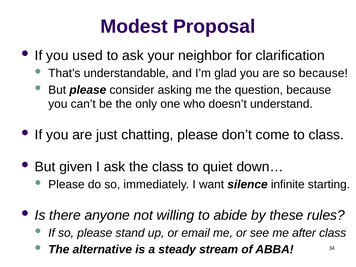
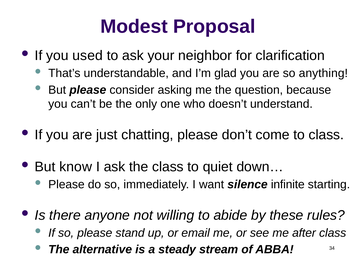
so because: because -> anything (323, 73)
given: given -> know (76, 167)
